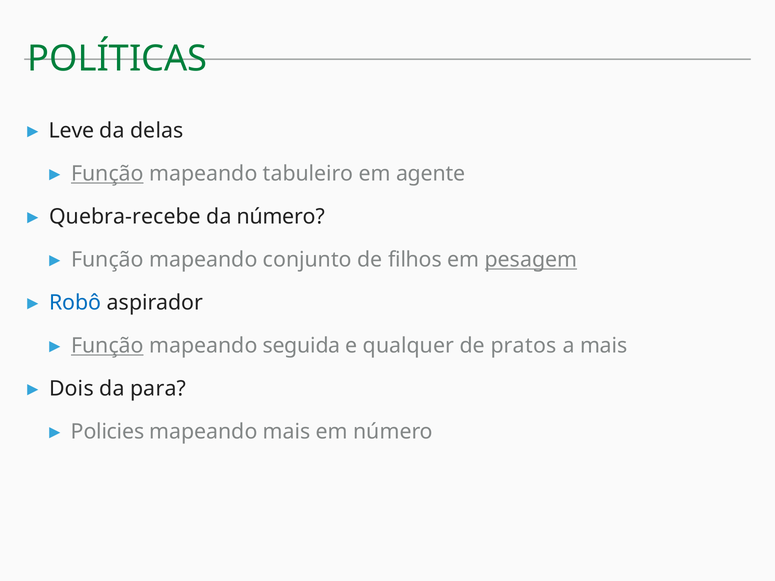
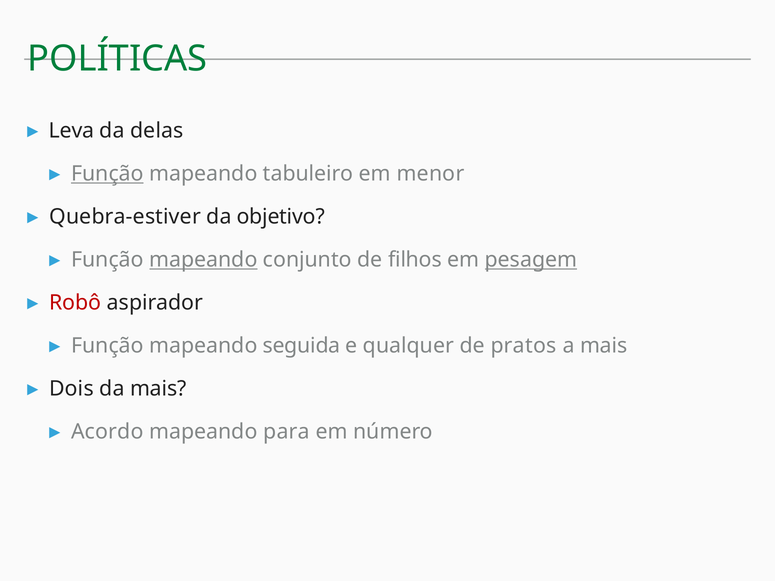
Leve: Leve -> Leva (72, 131)
agente: agente -> menor (430, 174)
Quebra-recebe: Quebra-recebe -> Quebra-estiver (125, 217)
da número: número -> objetivo (281, 217)
mapeando underline: none -> present (203, 260)
Robô colour: blue -> red (75, 303)
Função underline: present -> none (107, 346)
da para: para -> mais (158, 389)
Policies: Policies -> Acordo (107, 432)
mapeando mais: mais -> para (286, 432)
